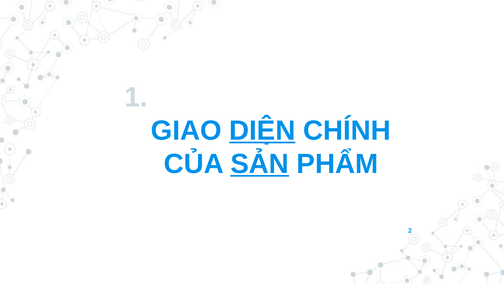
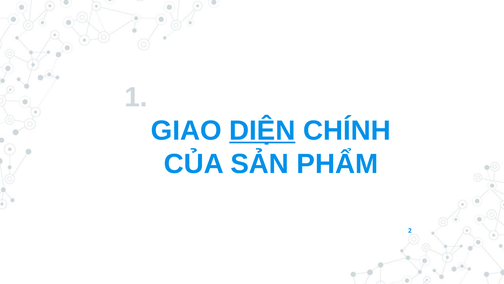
SẢN underline: present -> none (260, 164)
